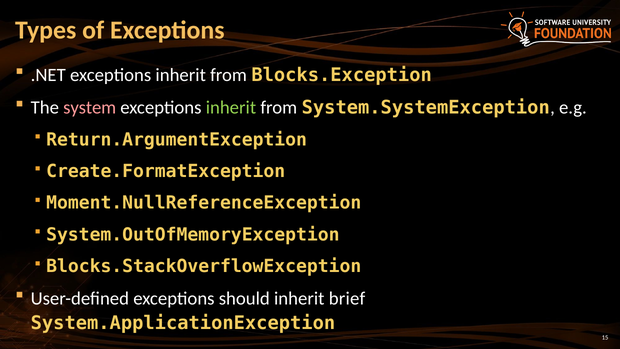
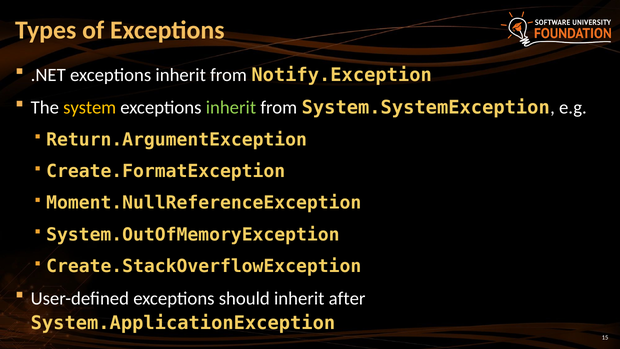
Blocks.Exception: Blocks.Exception -> Notify.Exception (342, 75)
system colour: pink -> yellow (90, 108)
Blocks.StackOverflowException: Blocks.StackOverflowException -> Create.StackOverflowException (204, 266)
brief: brief -> after (347, 298)
